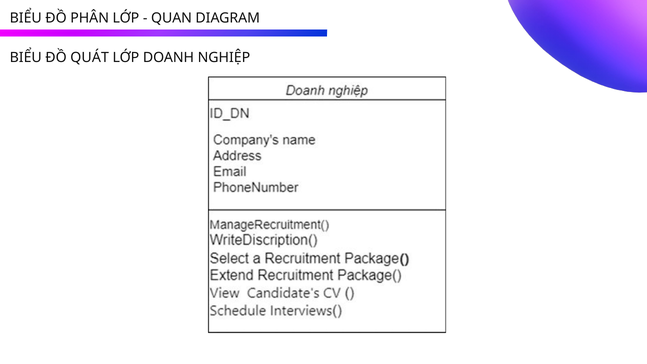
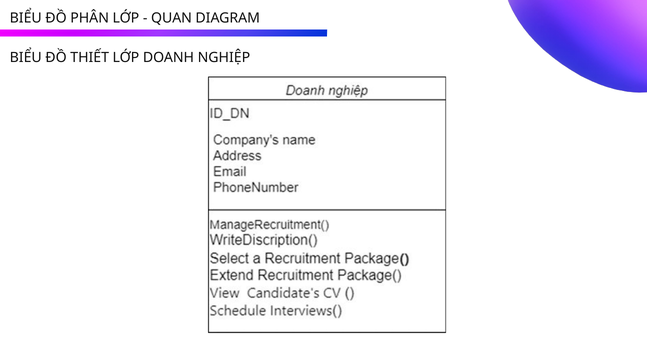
QUÁT: QUÁT -> THIẾT (90, 58)
